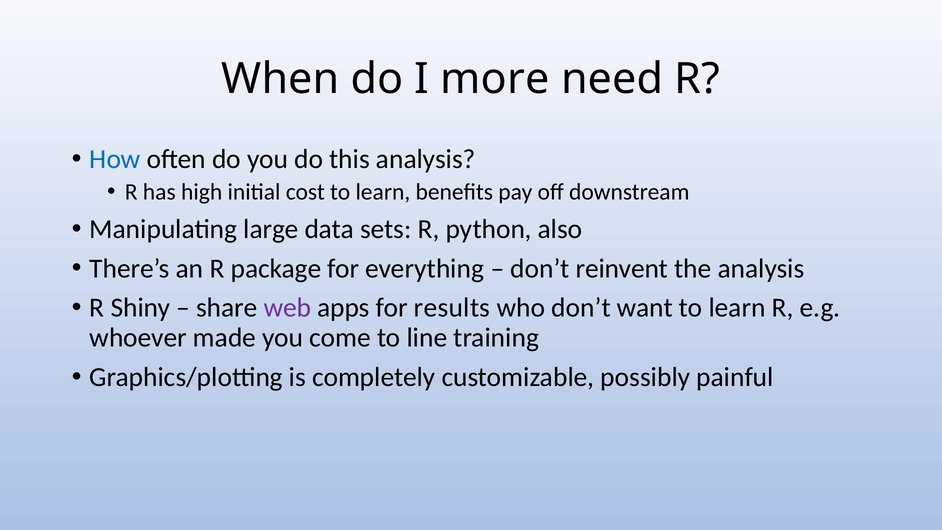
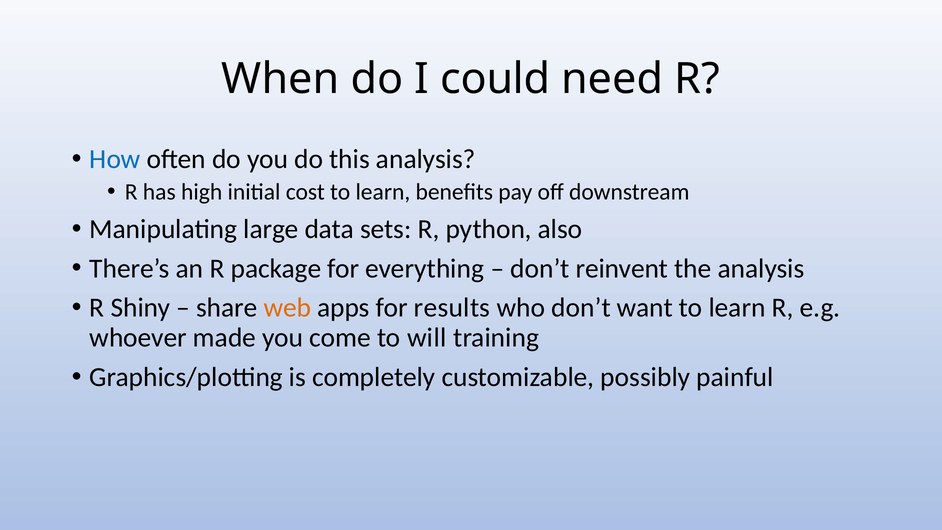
more: more -> could (495, 79)
web colour: purple -> orange (287, 308)
line: line -> will (427, 337)
